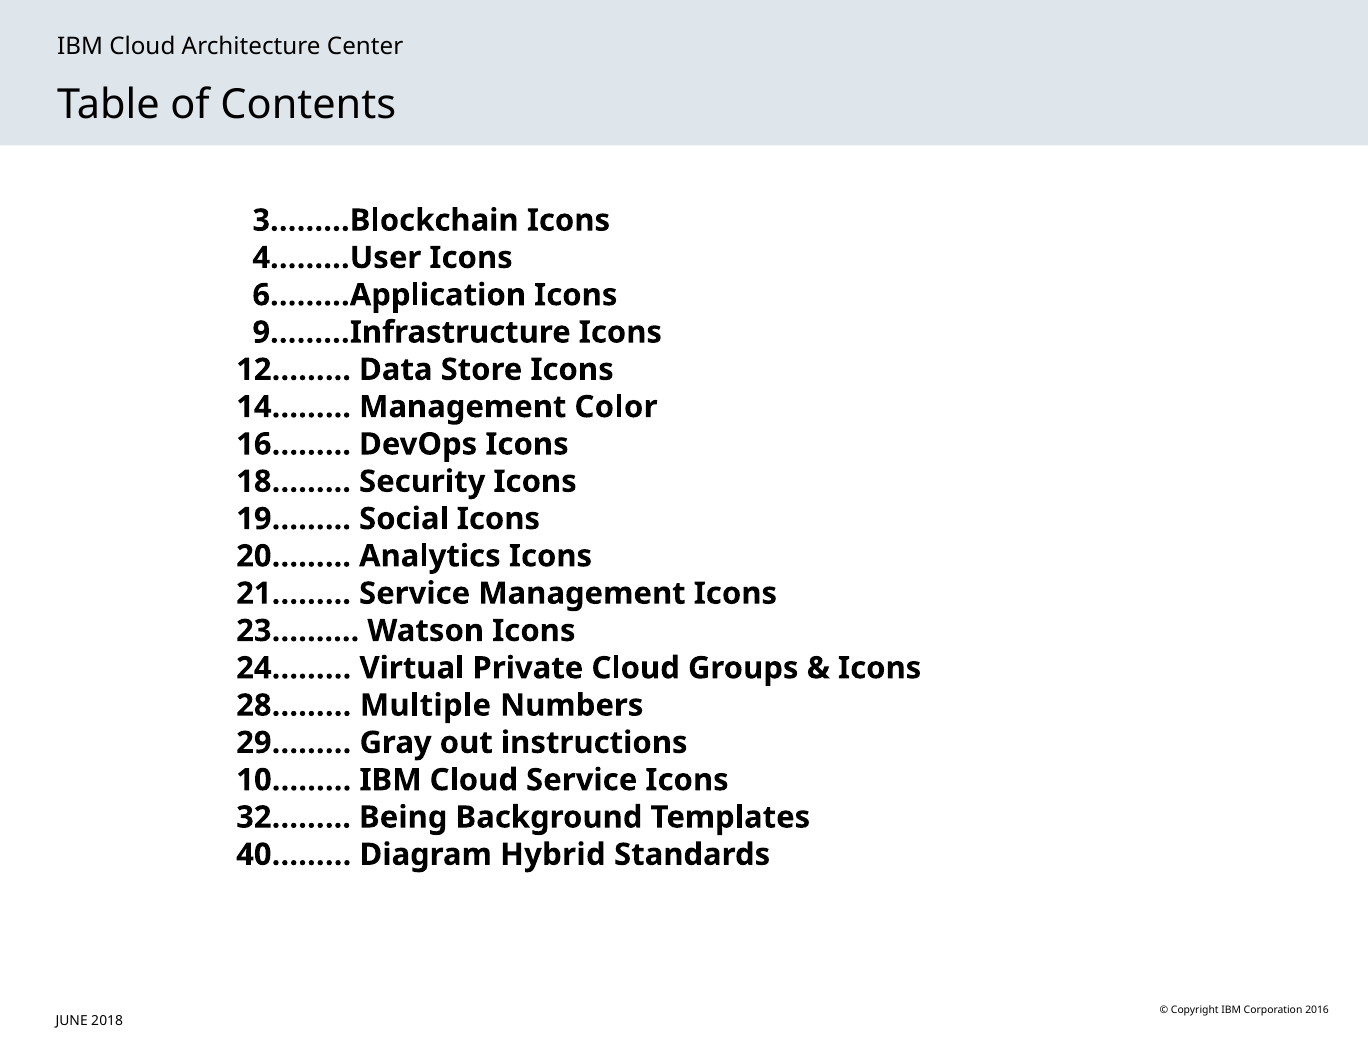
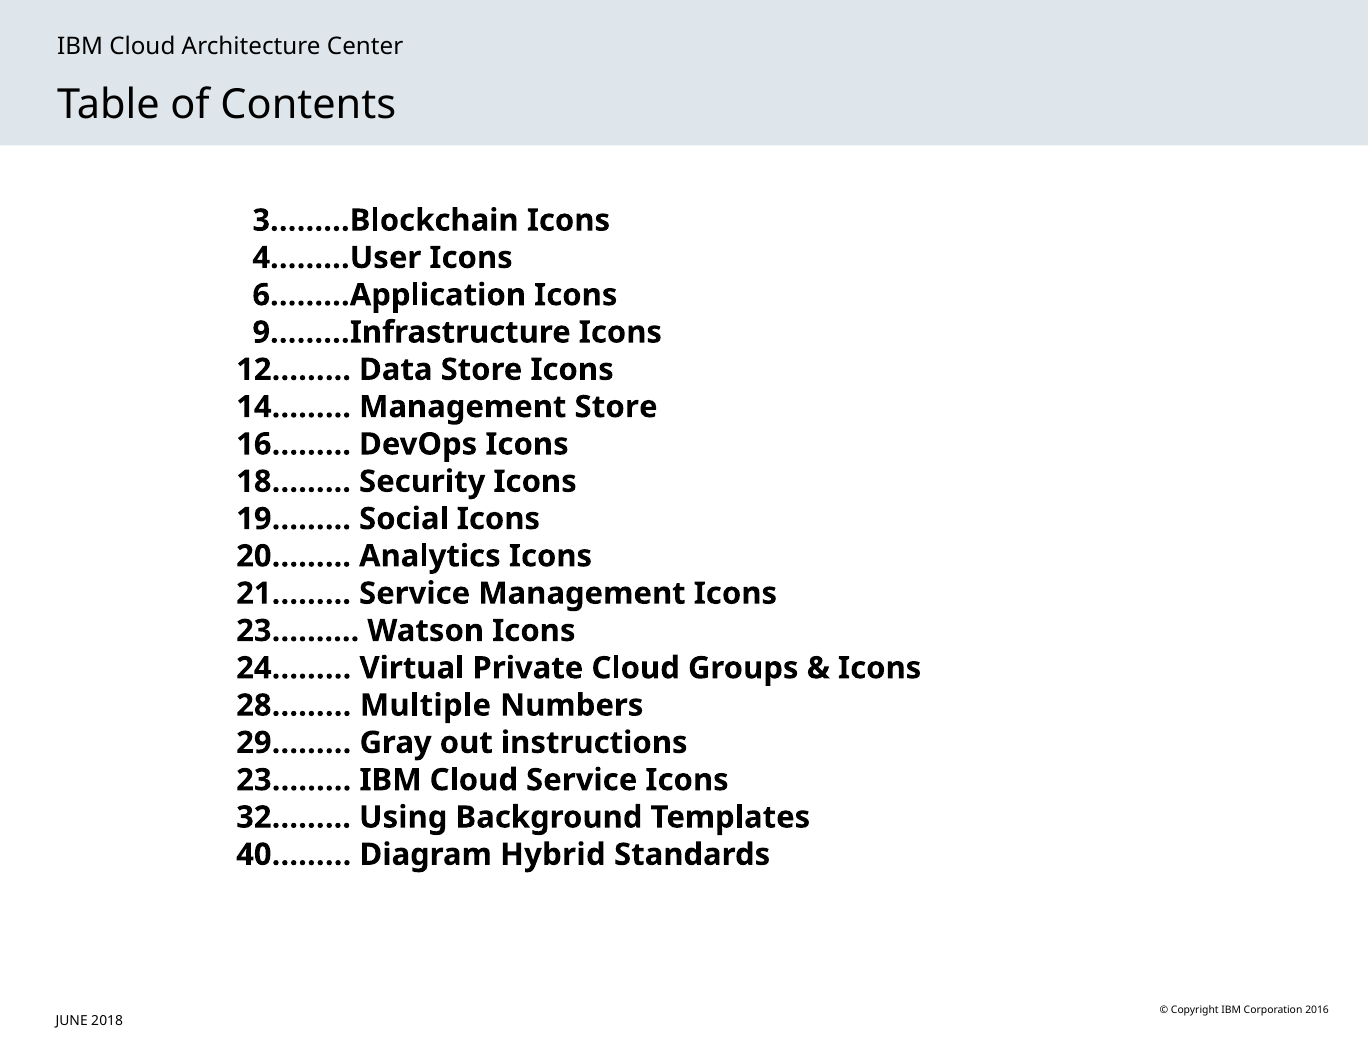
Management Color: Color -> Store (616, 407)
10………: 10……… -> 23……… (294, 780)
Being: Being -> Using (403, 817)
